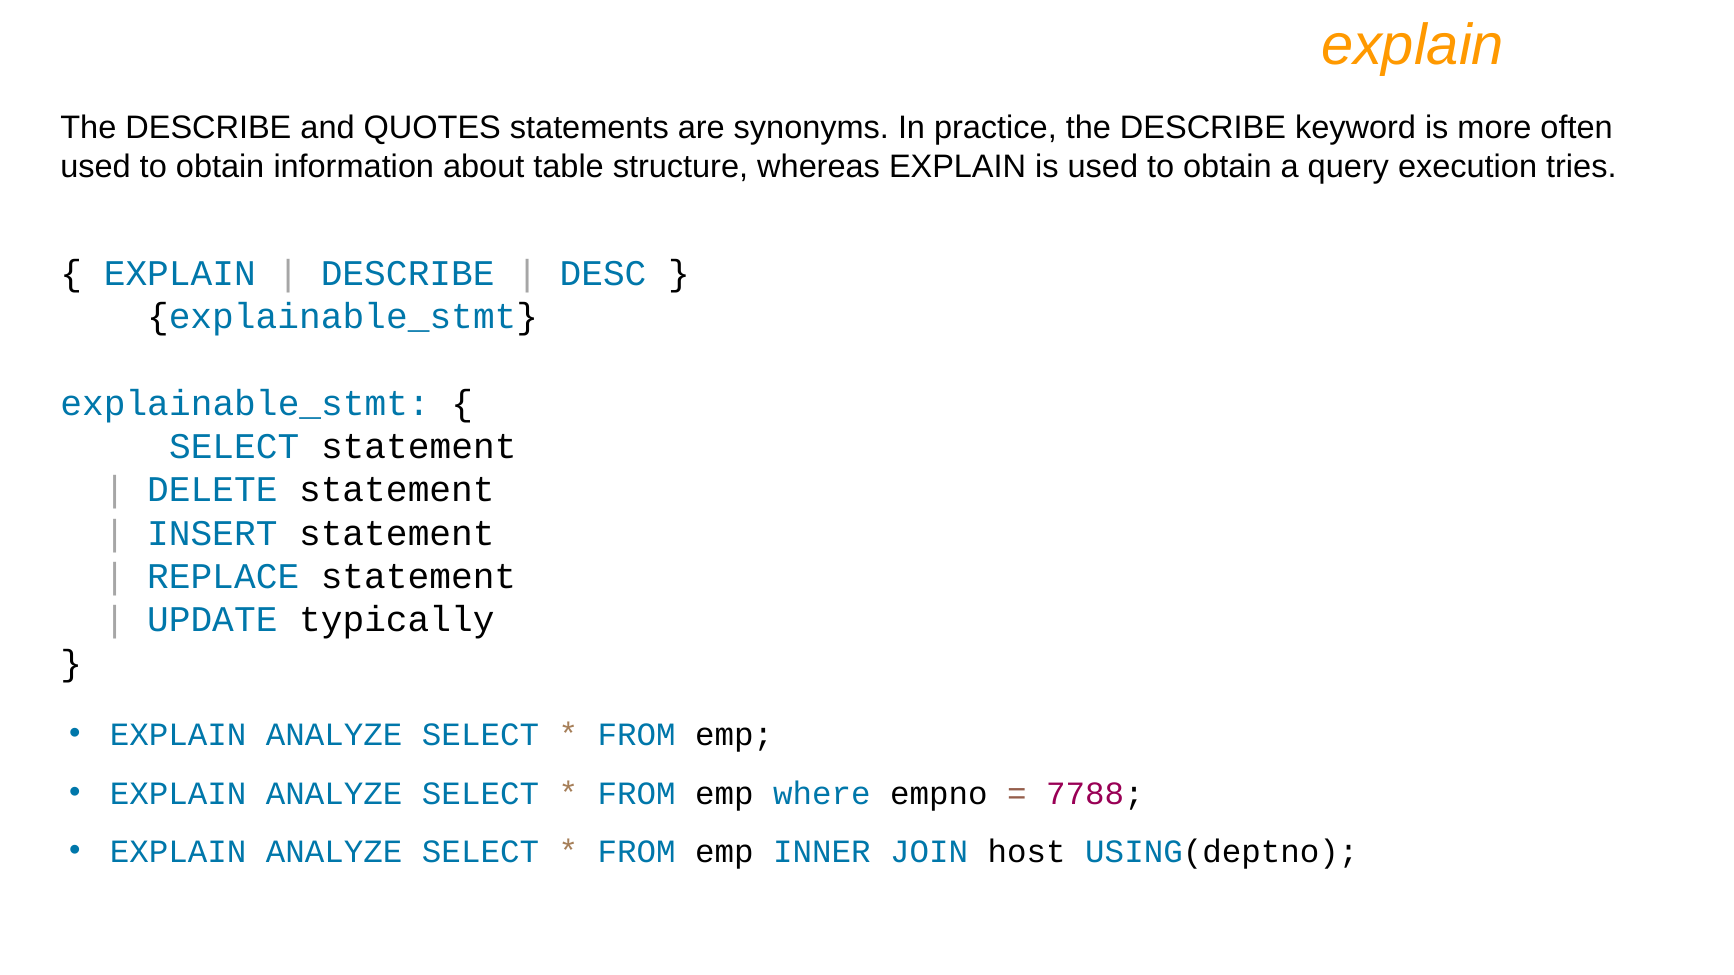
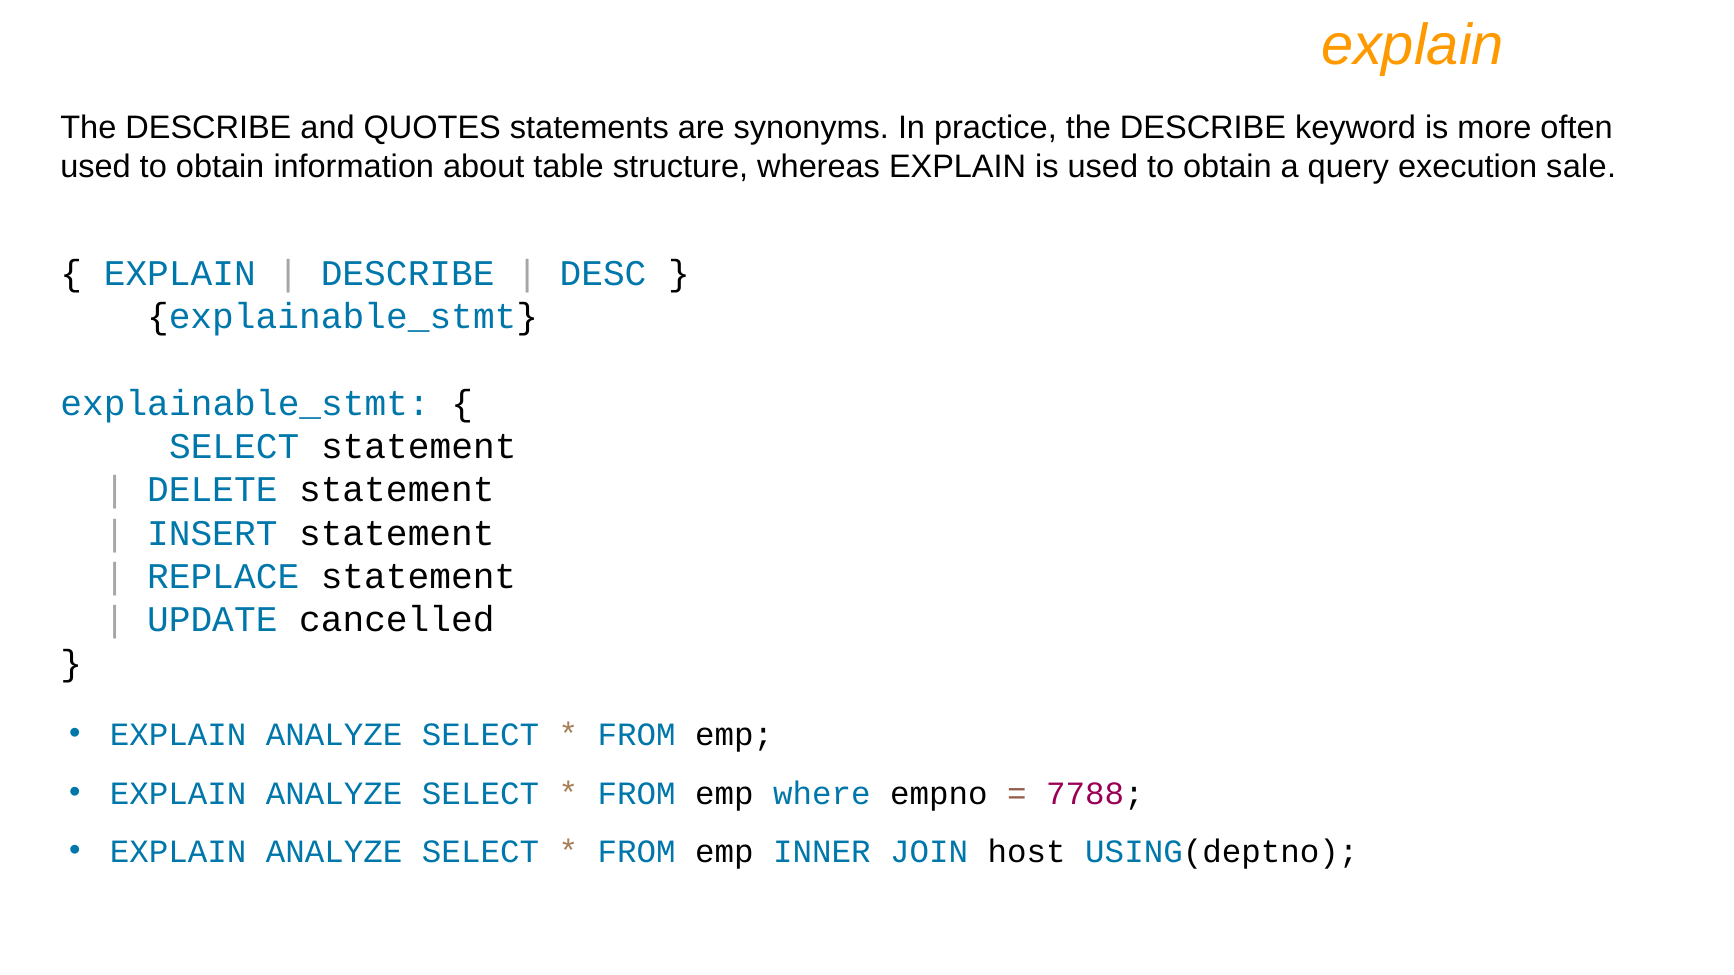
tries: tries -> sale (1581, 167)
typically: typically -> cancelled (397, 620)
